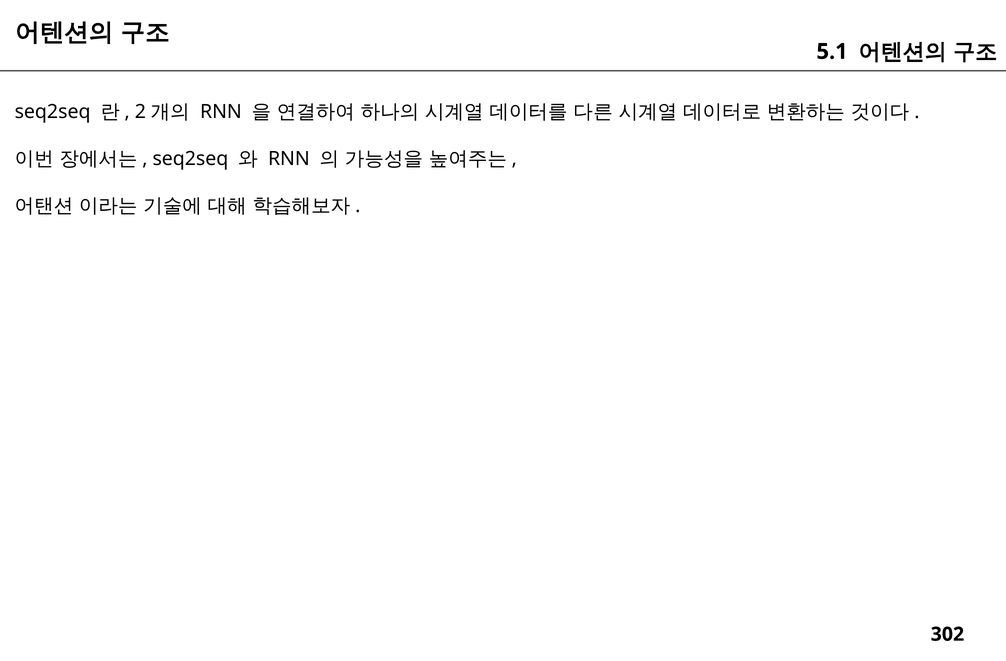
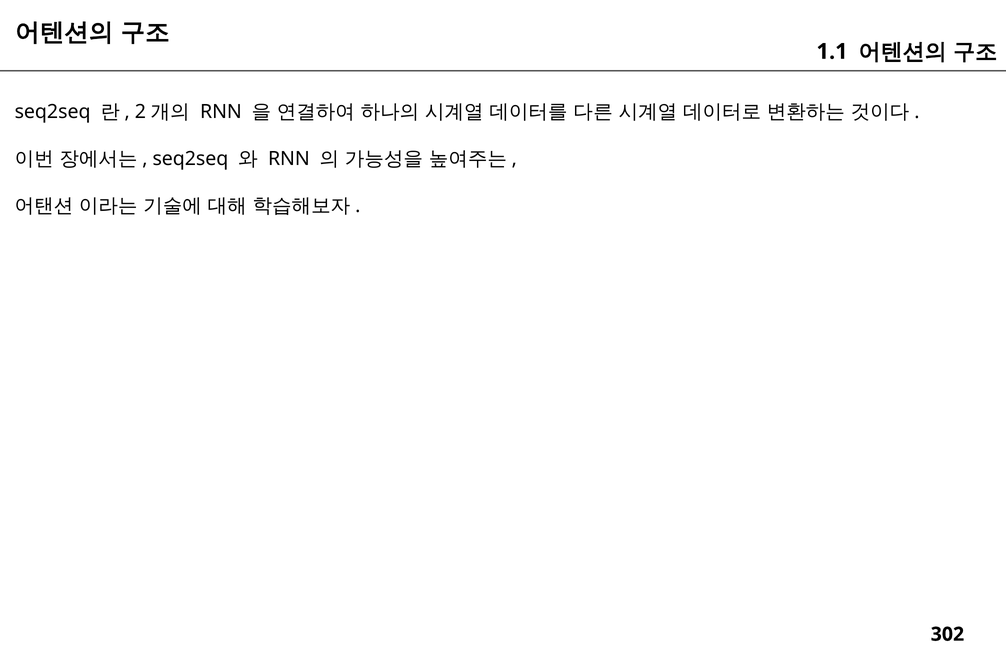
5.1: 5.1 -> 1.1 (832, 52)
